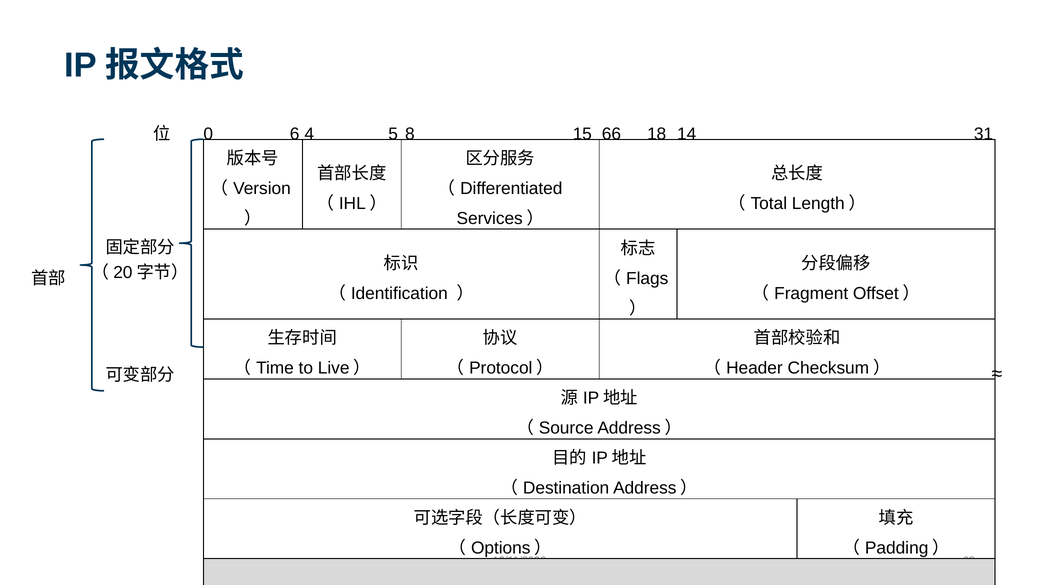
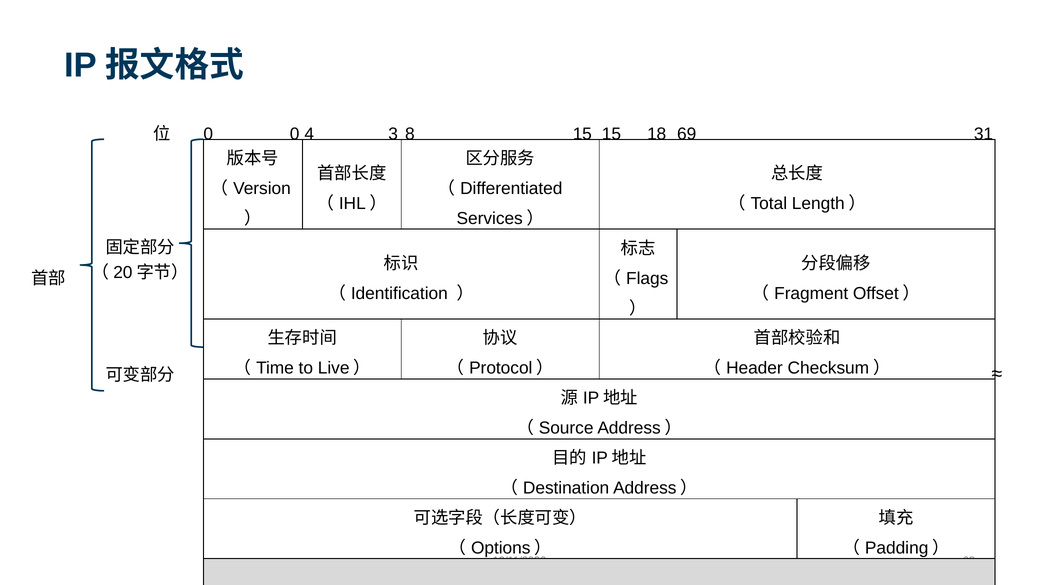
6: 6 -> 0 (295, 134)
5: 5 -> 3 (393, 134)
15 66: 66 -> 15 (611, 134)
14: 14 -> 69 (687, 134)
